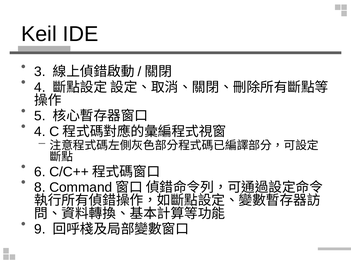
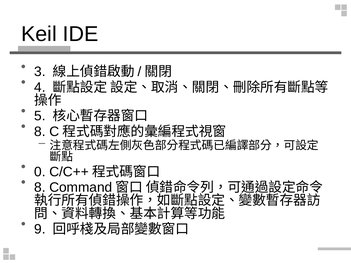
4: 4 -> 8 (40, 132)
6: 6 -> 0 (40, 172)
